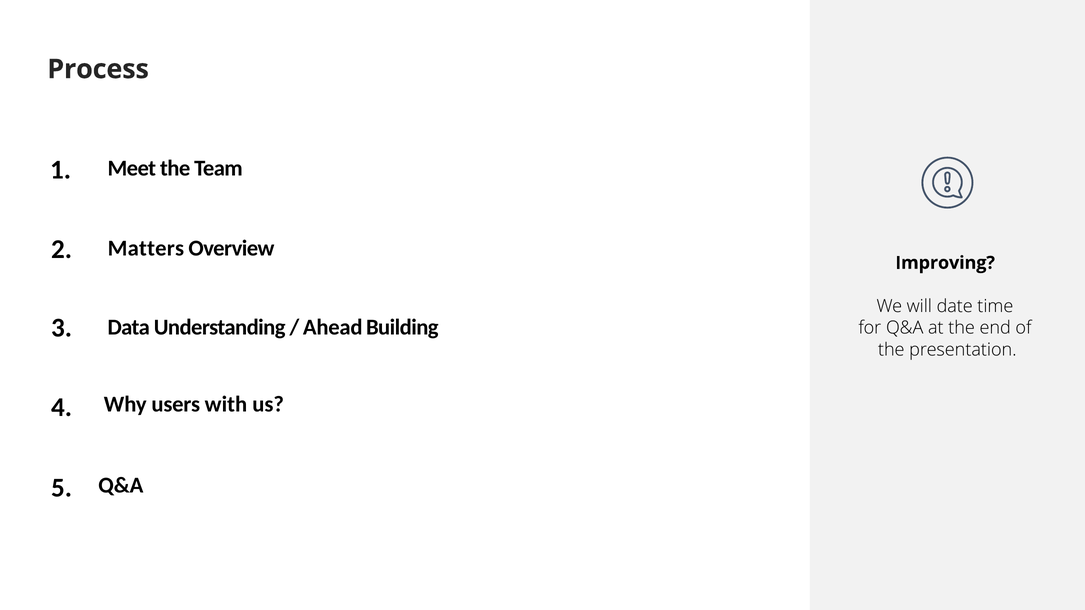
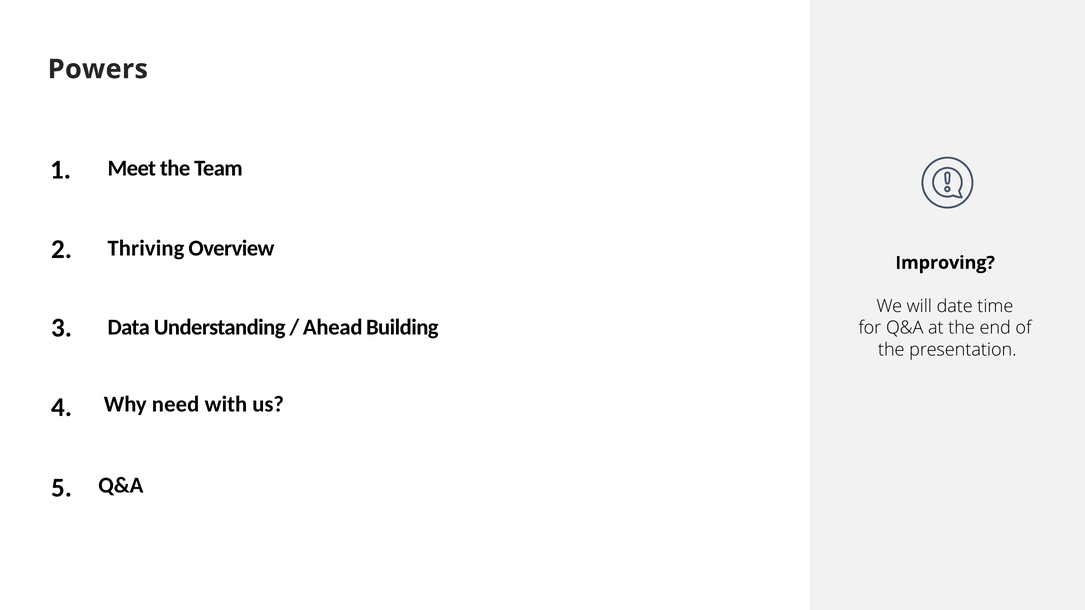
Process: Process -> Powers (98, 69)
Matters: Matters -> Thriving (146, 248)
users: users -> need (176, 404)
